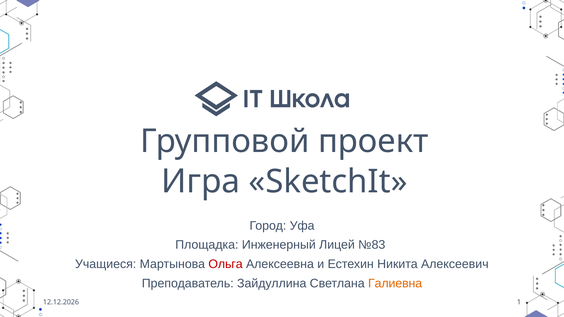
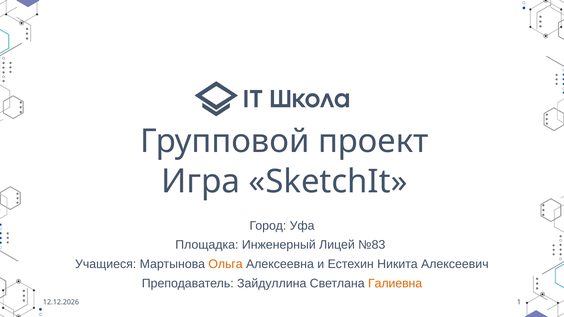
Ольга colour: red -> orange (226, 264)
